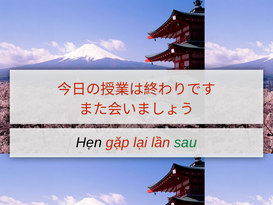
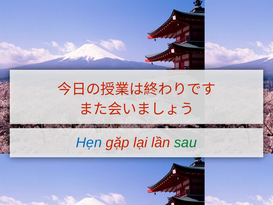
Hẹn colour: black -> blue (89, 143)
